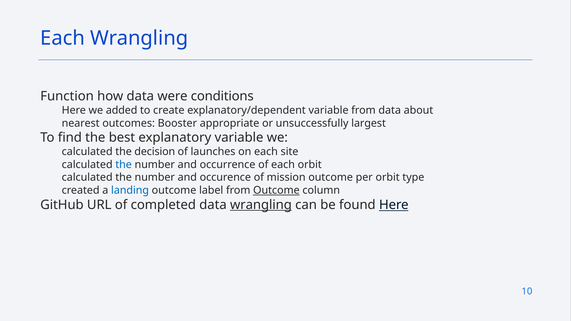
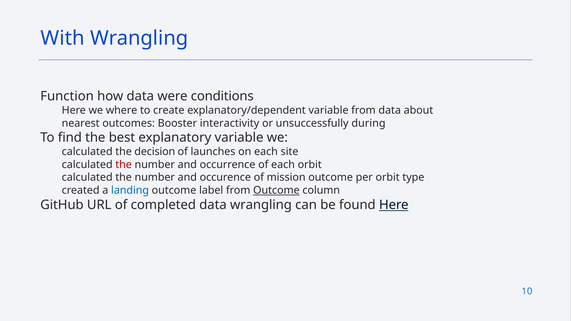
Each: Each -> With (63, 38)
added: added -> where (122, 110)
appropriate: appropriate -> interactivity (230, 123)
largest: largest -> during (369, 123)
the colour: blue -> red (124, 165)
wrangling underline: present -> none (261, 205)
